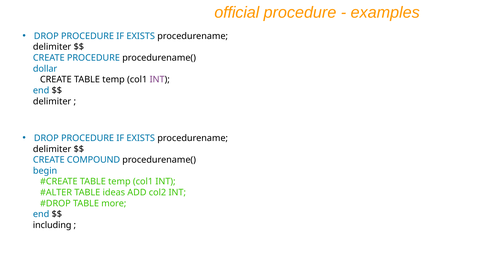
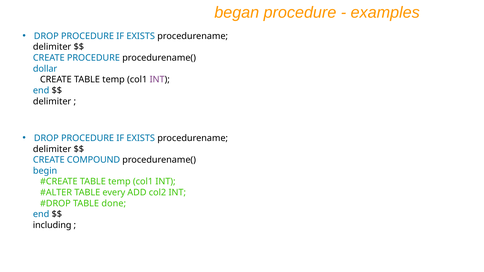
official: official -> began (237, 13)
ideas: ideas -> every (114, 193)
more: more -> done (114, 204)
